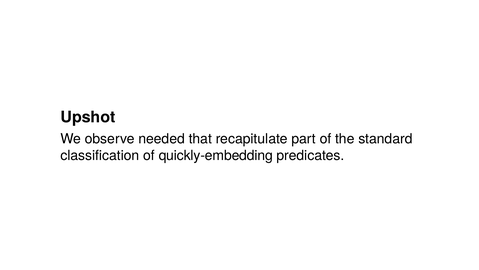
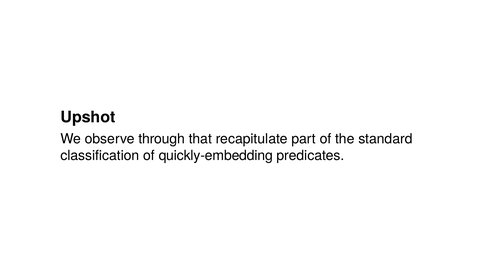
needed: needed -> through (162, 139)
